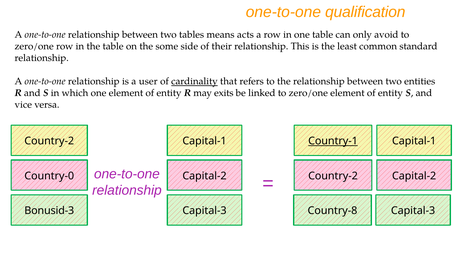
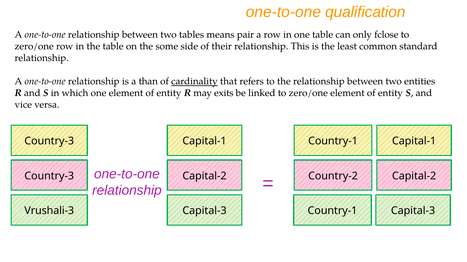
acts: acts -> pair (246, 35)
avoid: avoid -> fclose (386, 35)
user: user -> than (148, 82)
Country-2: Country-2 -> Country-3 (49, 141)
Country-1 underline: present -> none (333, 141)
Country-0: Country-0 -> Country-3 (49, 176)
Bonusid-3: Bonusid-3 -> Vrushali-3 (49, 211)
Capital-3 Country-8: Country-8 -> Country-1 (332, 211)
